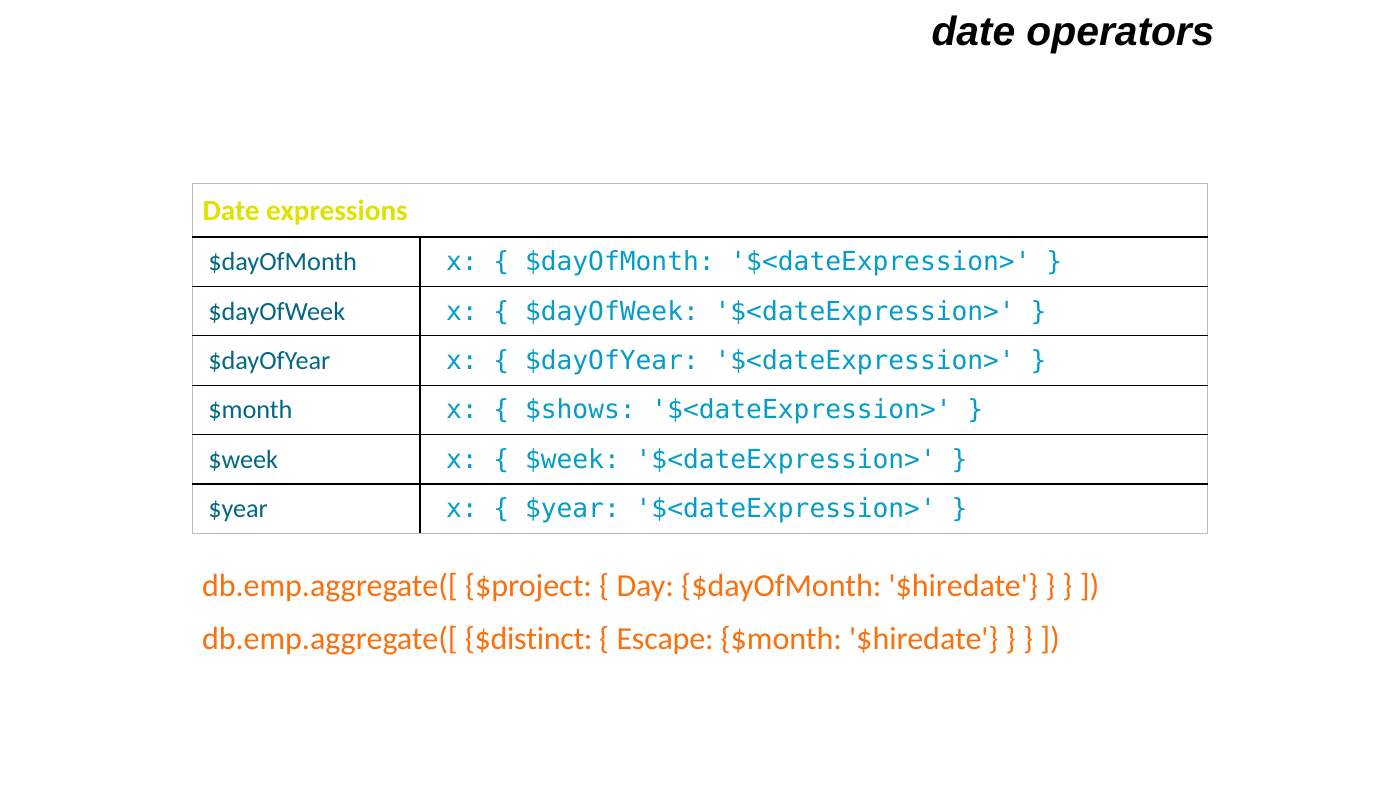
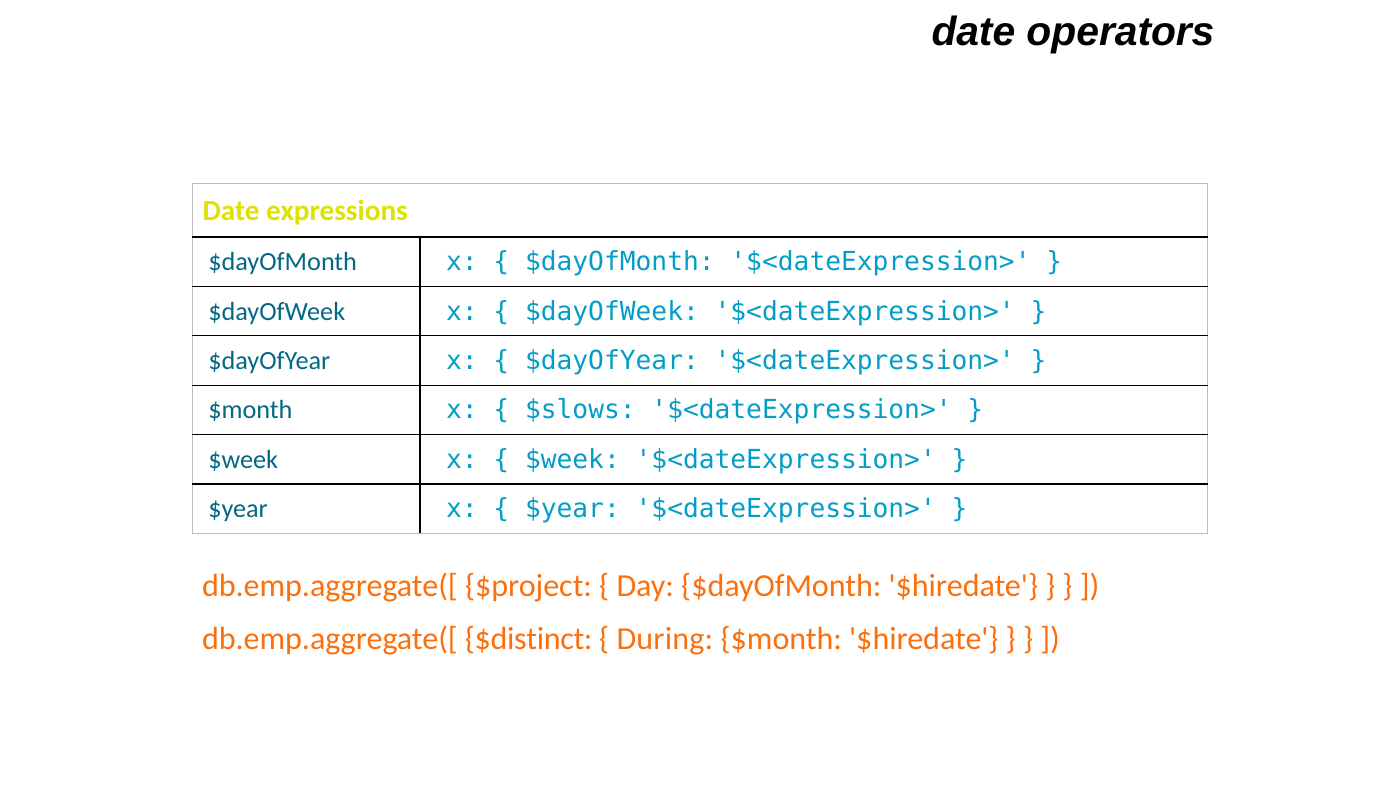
$shows: $shows -> $slows (580, 411)
Escape: Escape -> During (665, 639)
